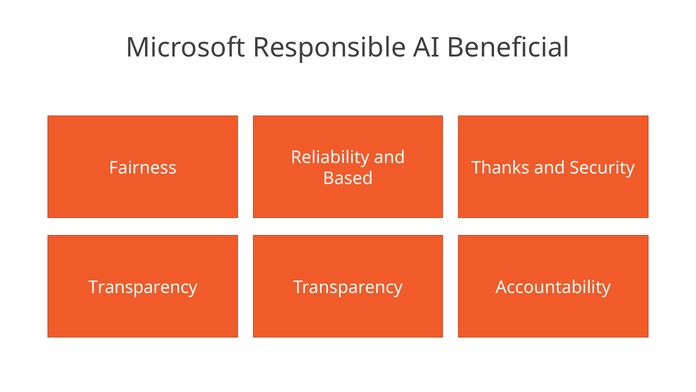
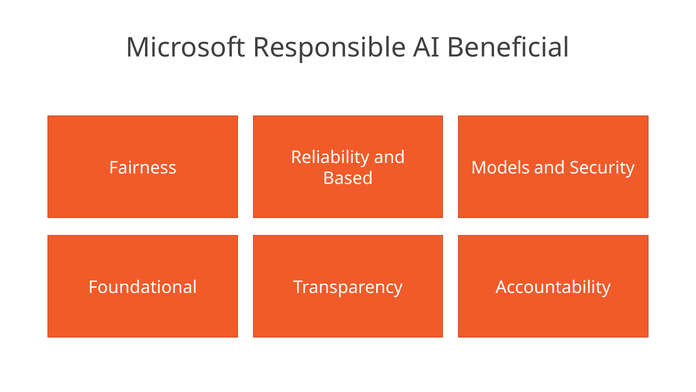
Thanks: Thanks -> Models (501, 168)
Transparency: Transparency -> Foundational (143, 287)
